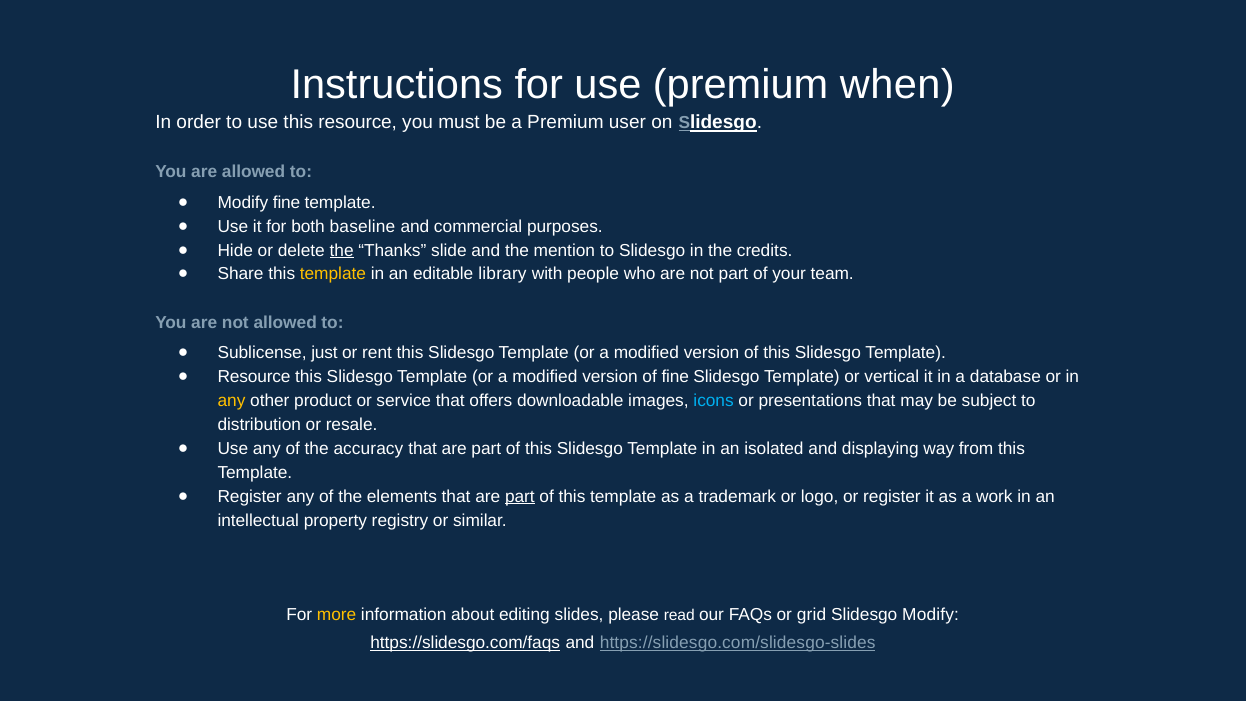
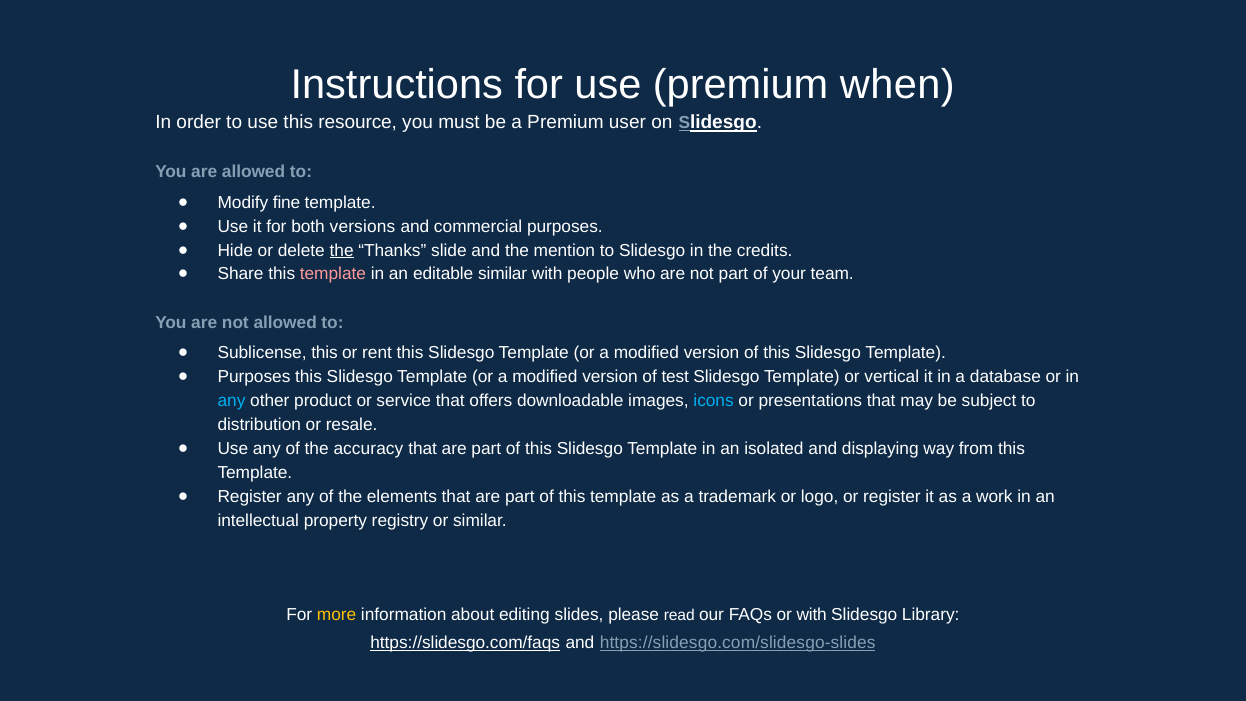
baseline: baseline -> versions (363, 226)
template colour: yellow -> pink (333, 274)
editable library: library -> similar (503, 274)
Sublicense just: just -> this (324, 353)
Resource: Resource -> Purposes (254, 377)
of fine: fine -> test (675, 377)
any colour: yellow -> light blue (232, 401)
part underline: present -> none (520, 496)
or grid: grid -> with (812, 615)
Slidesgo Modify: Modify -> Library (931, 615)
